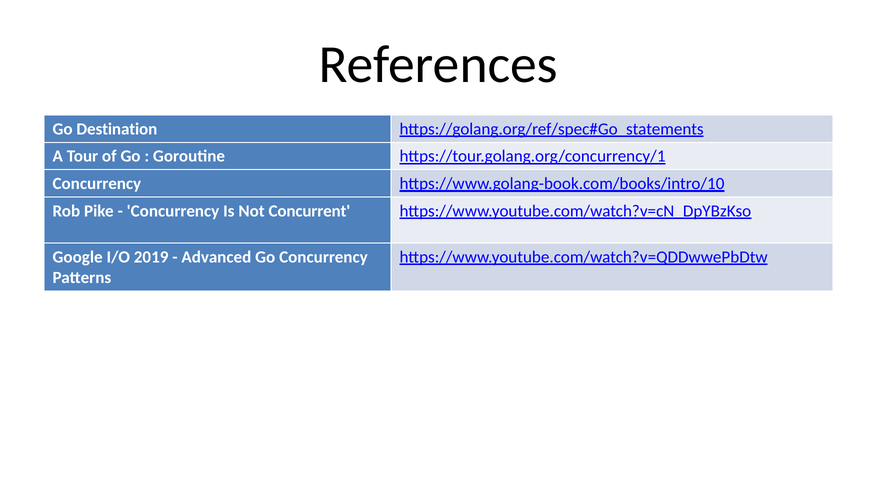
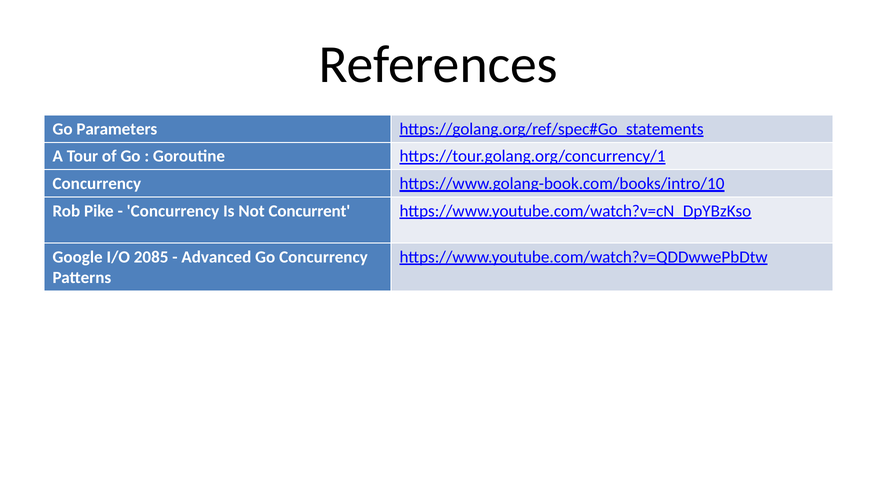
Destination: Destination -> Parameters (117, 129)
2019: 2019 -> 2085 (151, 257)
